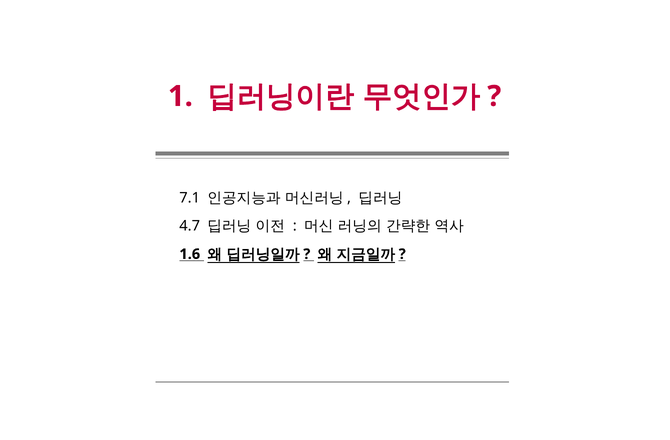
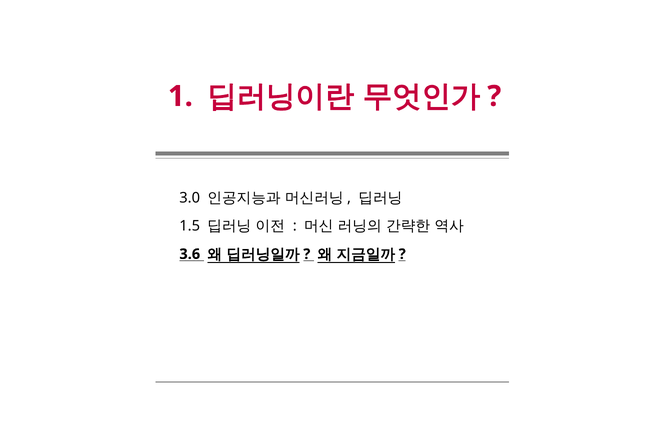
7.1: 7.1 -> 3.0 (190, 198)
4.7: 4.7 -> 1.5 (190, 226)
1.6: 1.6 -> 3.6 (190, 254)
